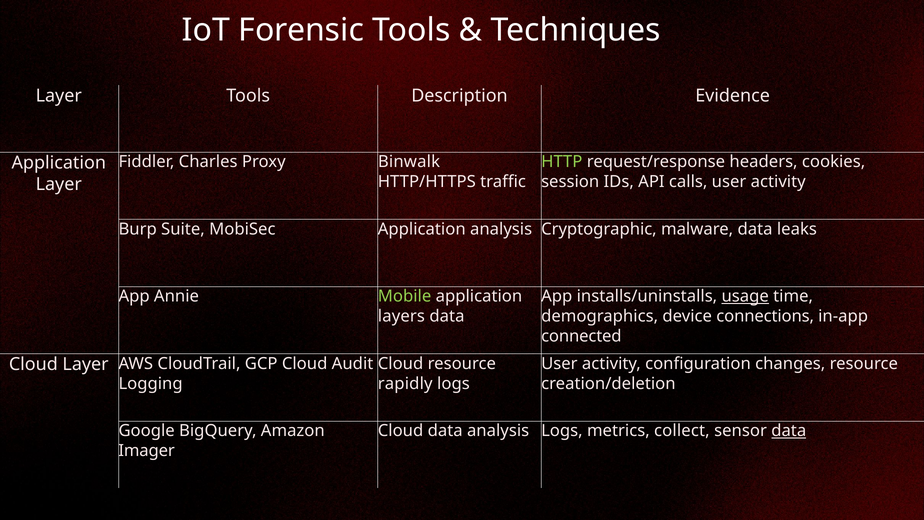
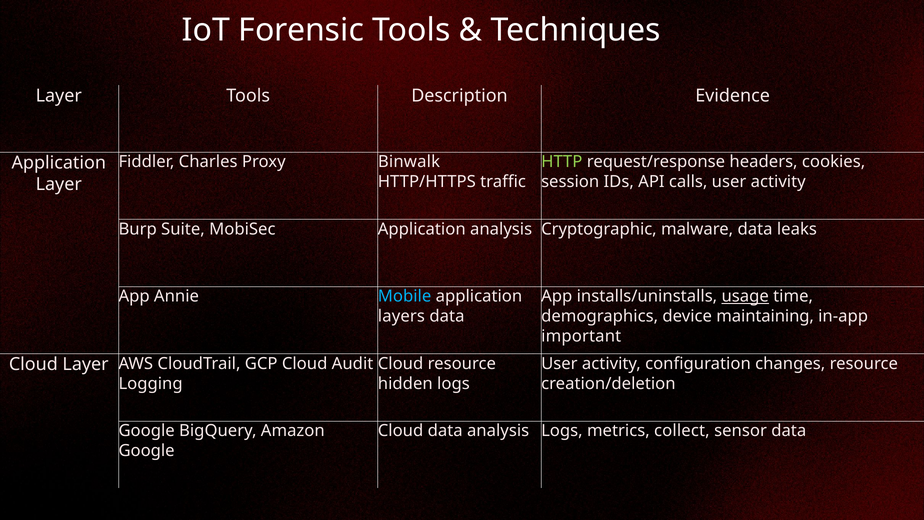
Mobile colour: light green -> light blue (405, 296)
connections: connections -> maintaining (765, 316)
connected: connected -> important (581, 336)
rapidly: rapidly -> hidden (405, 383)
data underline: present -> none (789, 430)
Imager: Imager -> Google (147, 450)
